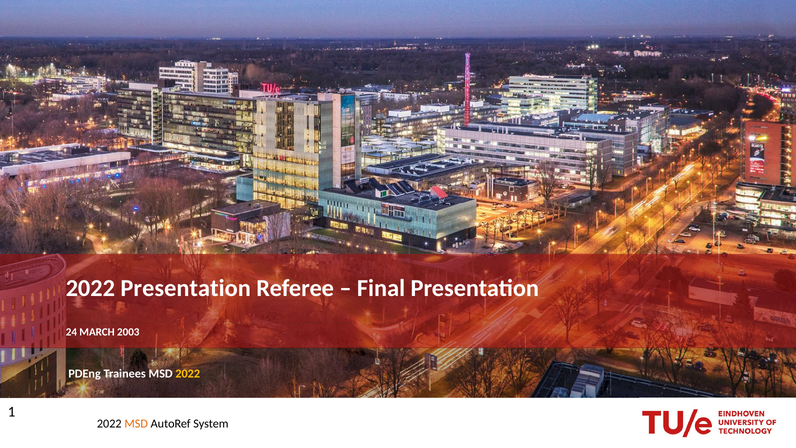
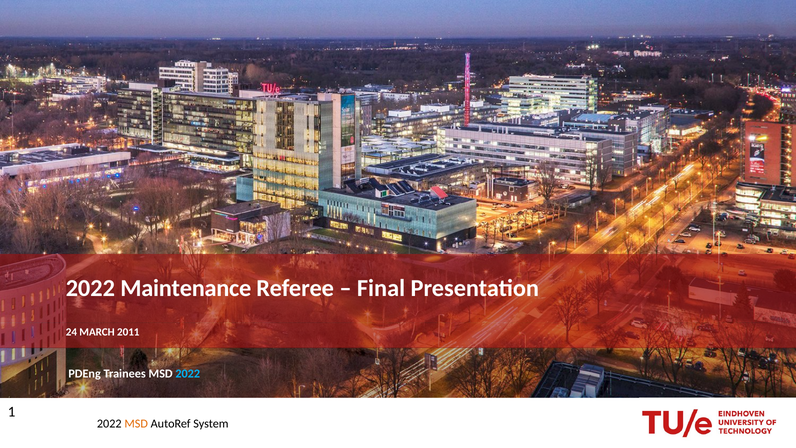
2022 Presentation: Presentation -> Maintenance (186, 288)
2003: 2003 -> 2011 (128, 332)
2022 colour: yellow -> light blue (188, 373)
